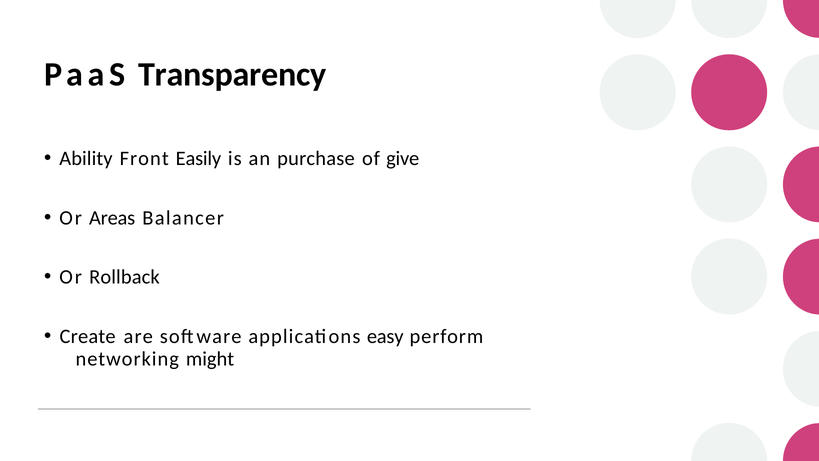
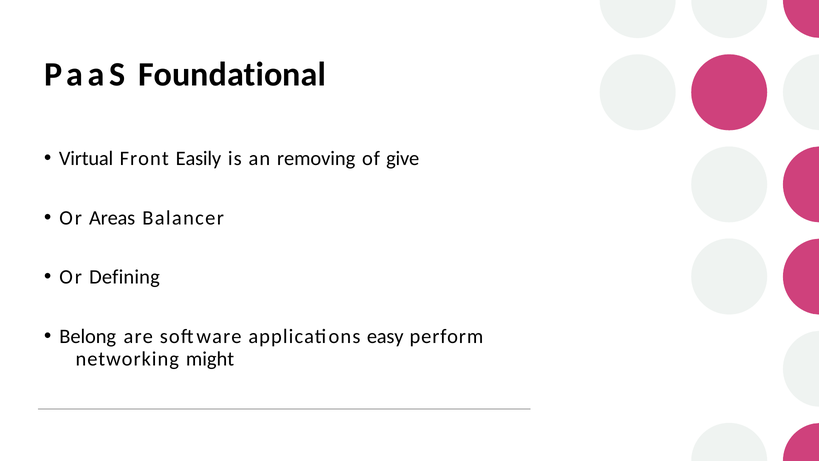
Transparency: Transparency -> Foundational (232, 75)
Ability: Ability -> Virtual (86, 159)
purchase: purchase -> removing (316, 159)
Rollback: Rollback -> Defining (124, 277)
Create: Create -> Belong (88, 336)
